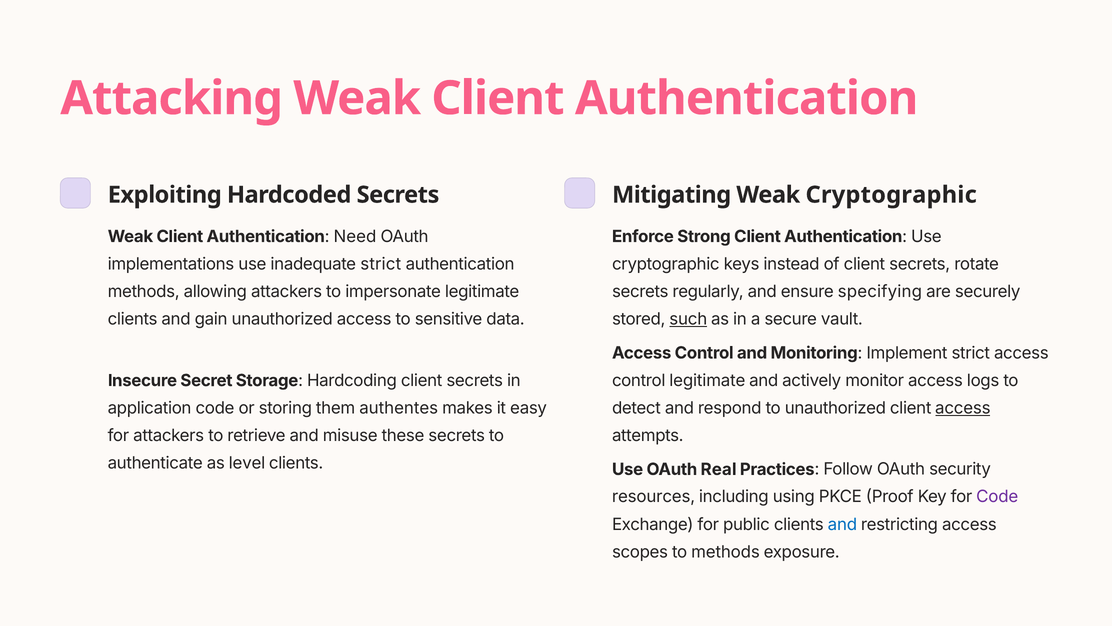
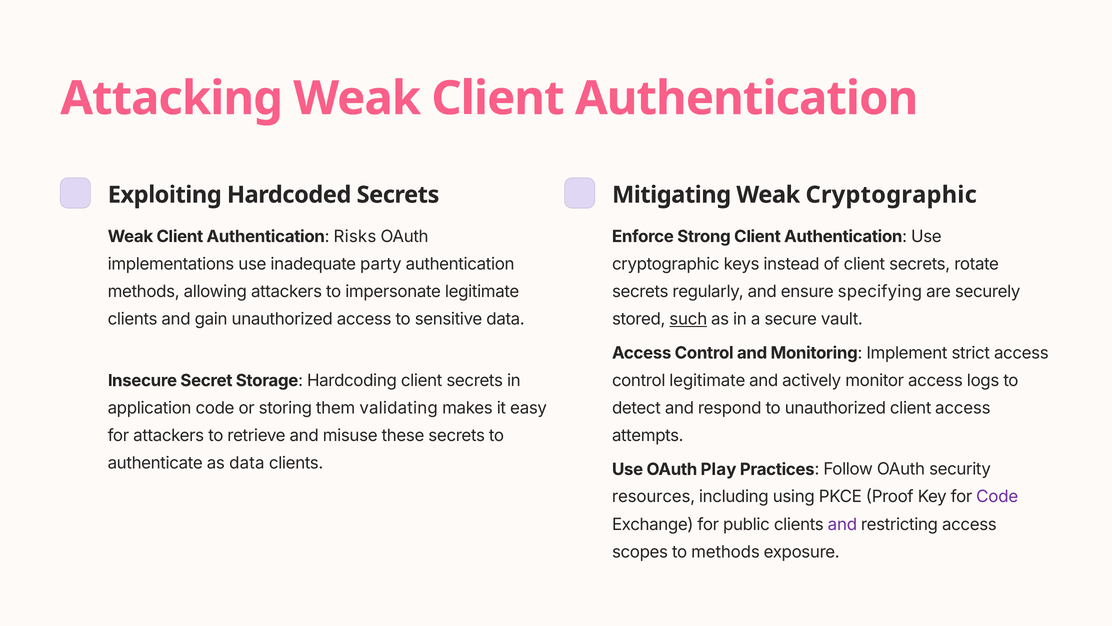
Need: Need -> Risks (355, 236)
inadequate strict: strict -> party (381, 264)
authentes: authentes -> validating (399, 408)
access underline: present -> none (963, 408)
as level: level -> data (247, 463)
Real: Real -> Play (719, 469)
and colour: blue -> purple (842, 524)
